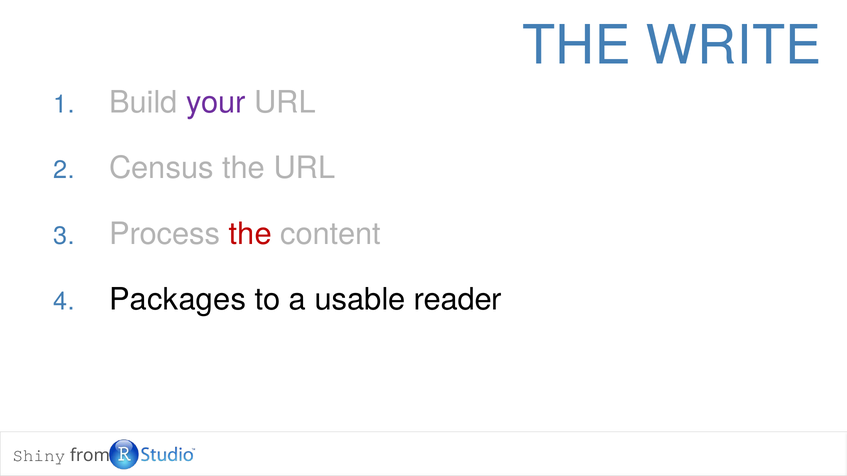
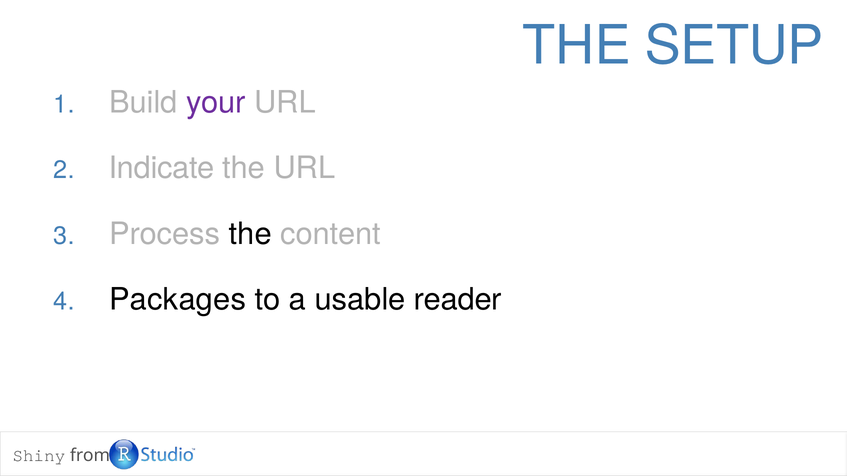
WRITE: WRITE -> SETUP (734, 46)
Census: Census -> Indicate (161, 168)
the colour: red -> black (250, 234)
